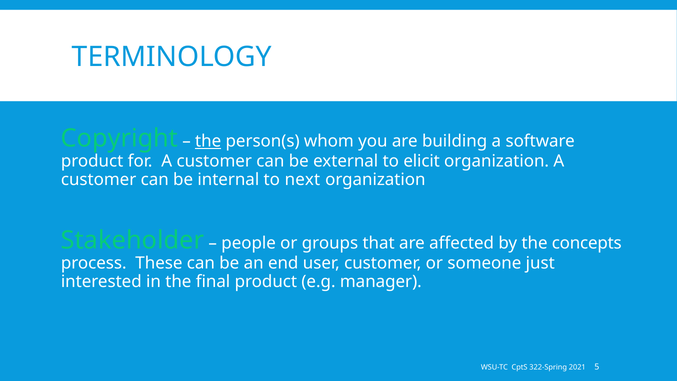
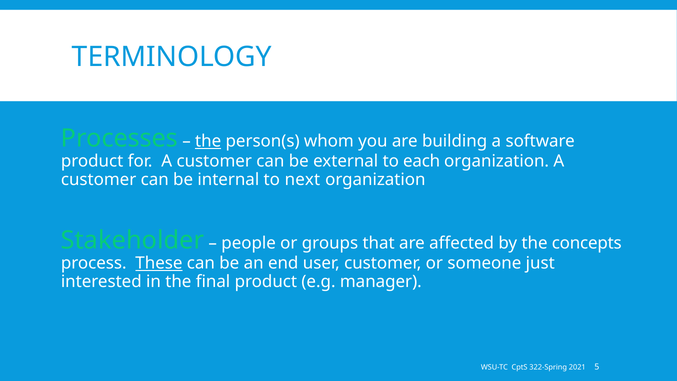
Copyright: Copyright -> Processes (119, 138)
elicit: elicit -> each (422, 161)
These underline: none -> present (159, 263)
